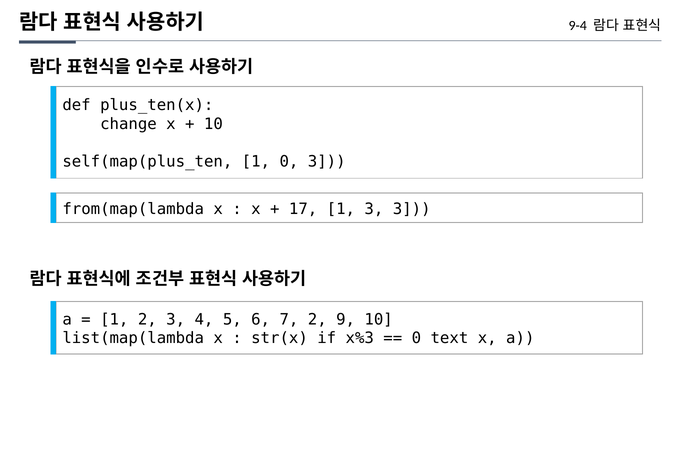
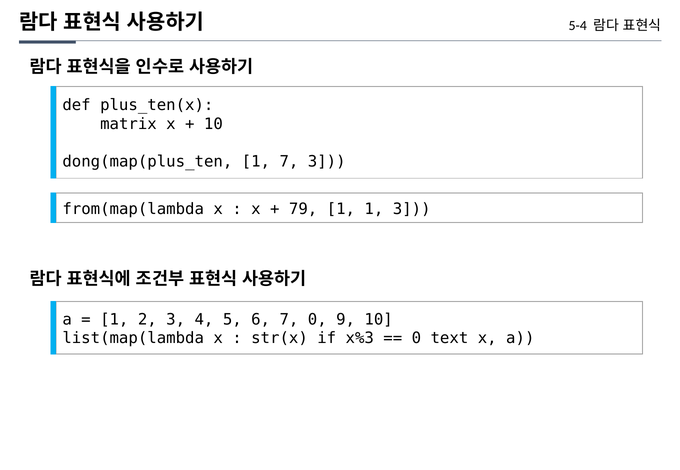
9-4: 9-4 -> 5-4 (578, 26)
change: change -> matrix (128, 124)
self(map(plus_ten: self(map(plus_ten -> dong(map(plus_ten (147, 162)
1 0: 0 -> 7 (289, 162)
17: 17 -> 79 (303, 209)
1 3: 3 -> 1 (374, 209)
7 2: 2 -> 0 (317, 320)
